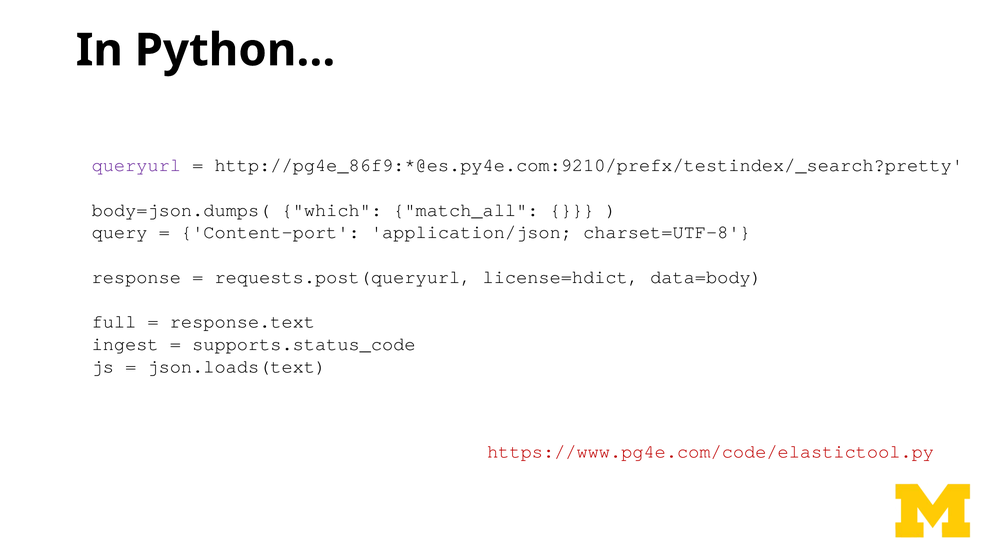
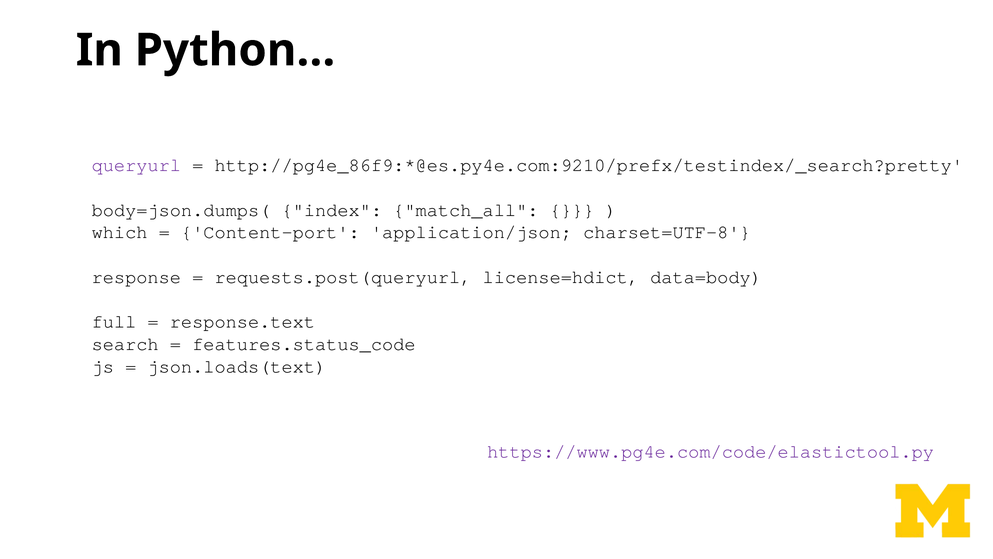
which: which -> index (332, 210)
query: query -> which (120, 232)
ingest: ingest -> search (125, 344)
supports.status_code: supports.status_code -> features.status_code (304, 344)
https://www.pg4e.com/code/elastictool.py colour: red -> purple (711, 451)
